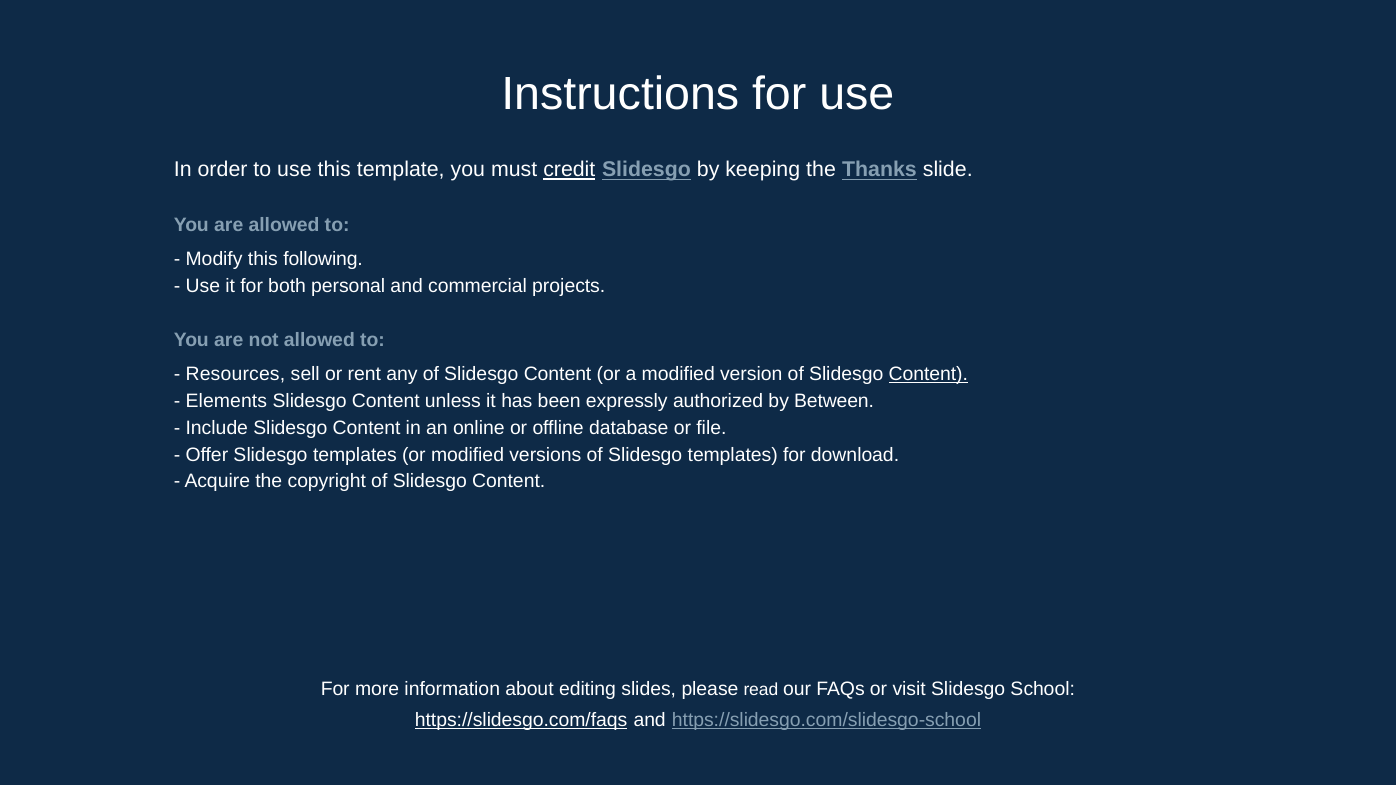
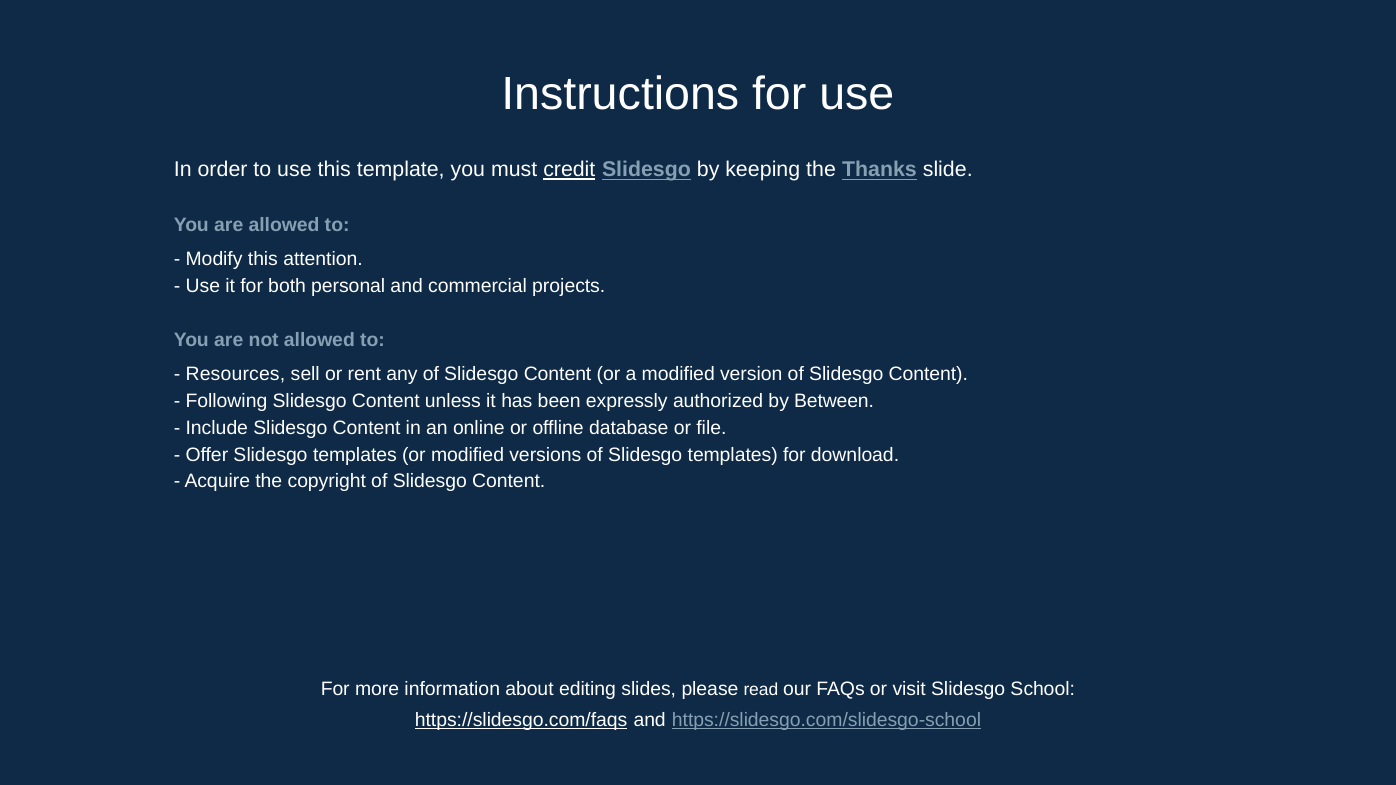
following: following -> attention (323, 259)
Content underline: present -> none (928, 375)
Elements: Elements -> Following (226, 401)
